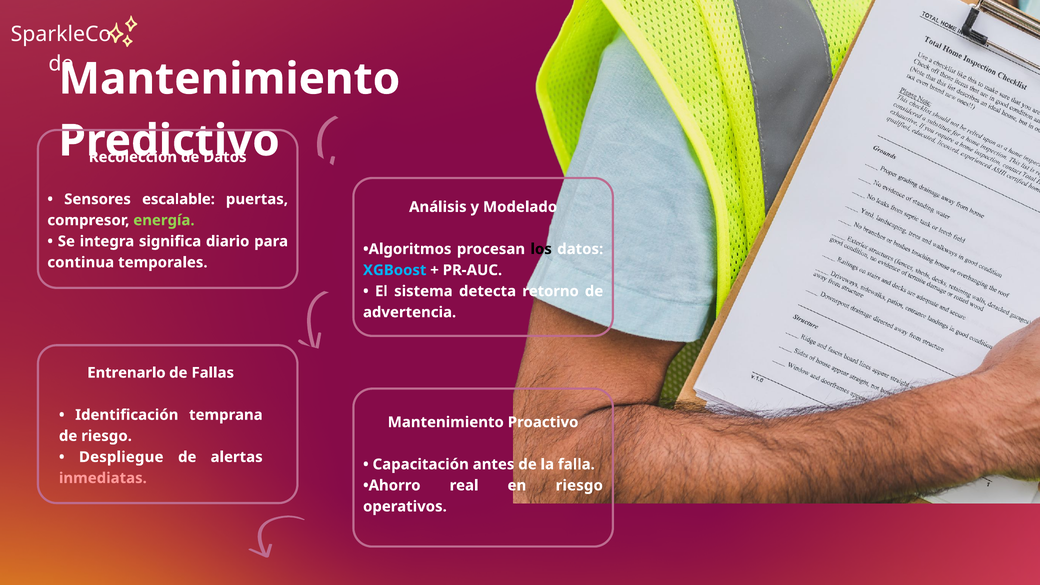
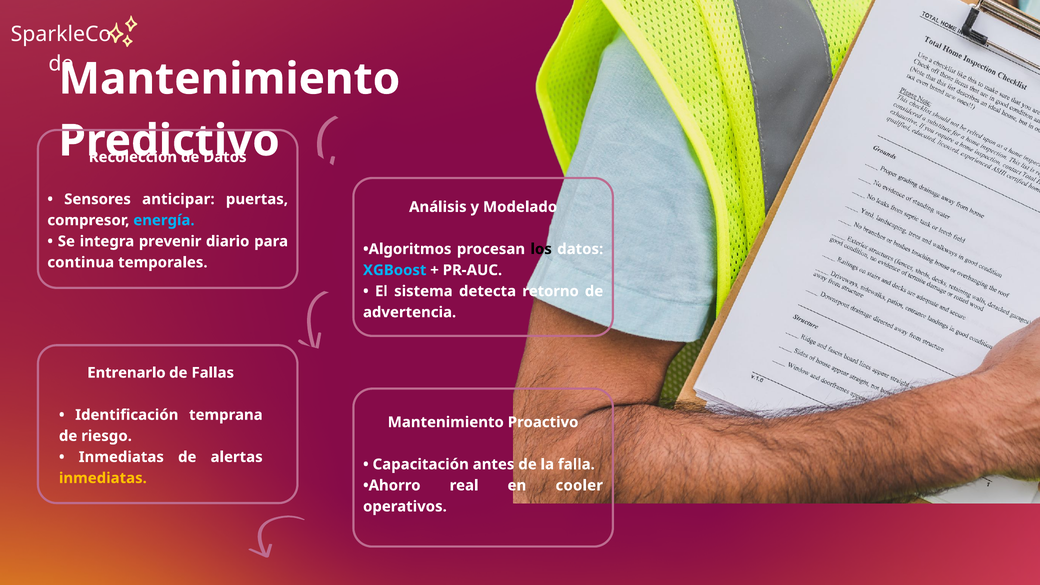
escalable: escalable -> anticipar (178, 199)
energía colour: light green -> light blue (164, 220)
significa: significa -> prevenir (170, 241)
Despliegue: Despliegue -> Inmediatas (121, 457)
inmediatas colour: pink -> yellow (103, 478)
en riesgo: riesgo -> cooler (579, 485)
